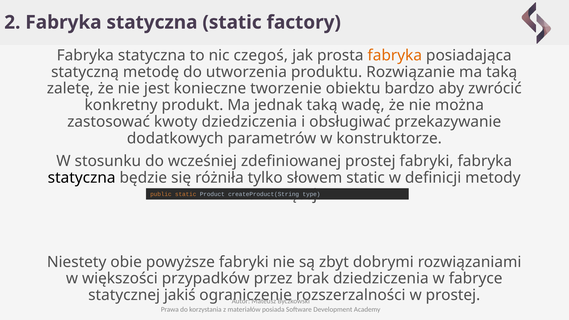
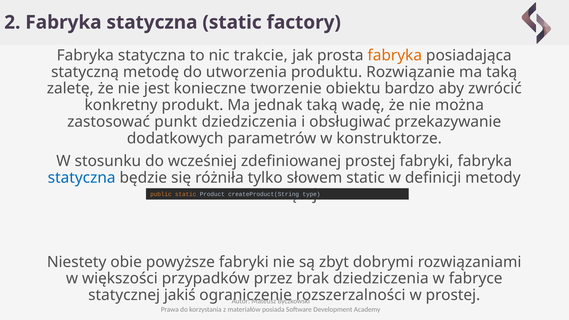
czegoś: czegoś -> trakcie (261, 55)
kwoty: kwoty -> punkt (176, 122)
statyczna colour: black -> blue (82, 178)
